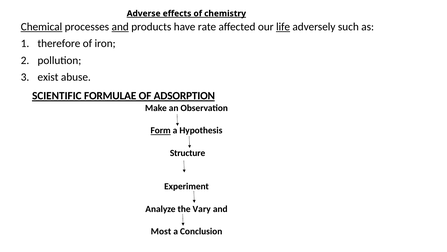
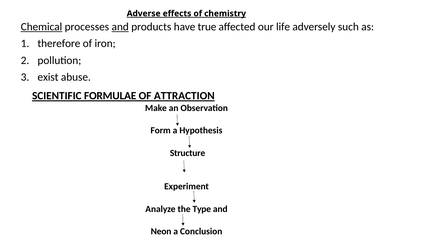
rate: rate -> true (207, 27)
life underline: present -> none (283, 27)
ADSORPTION: ADSORPTION -> ATTRACTION (184, 96)
Form underline: present -> none (161, 130)
Vary: Vary -> Type (202, 209)
Most: Most -> Neon (161, 231)
